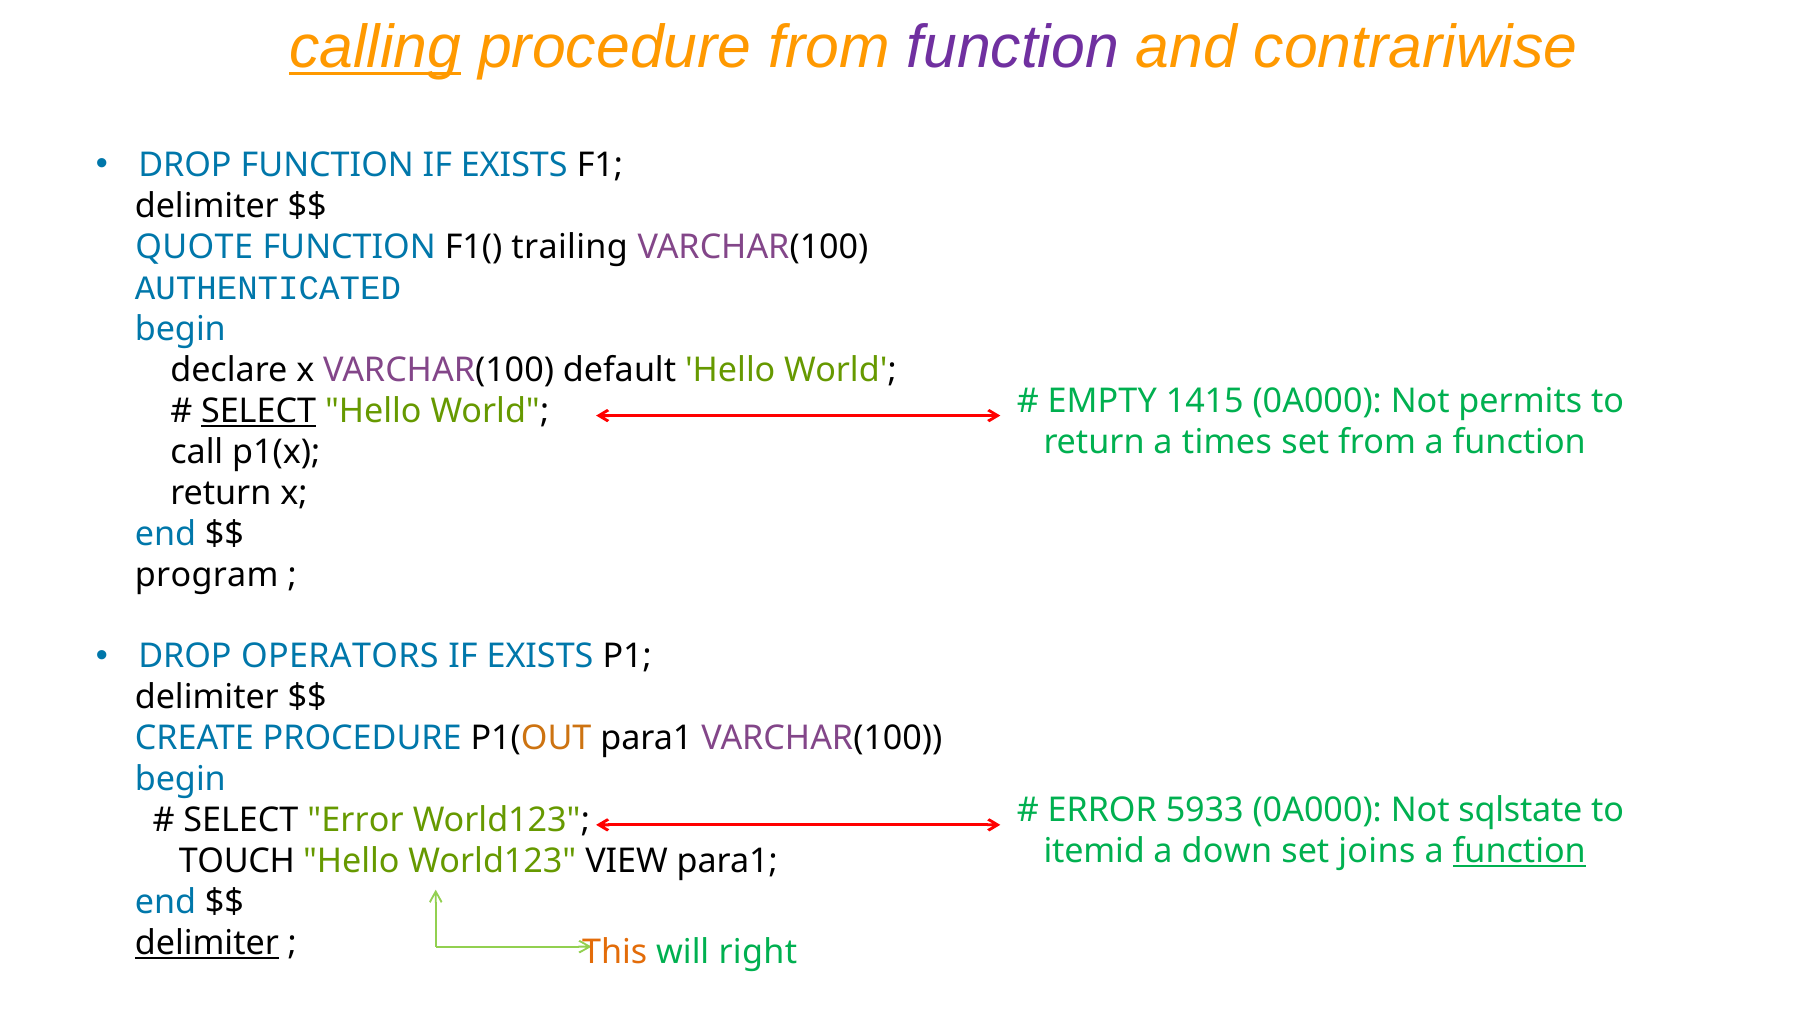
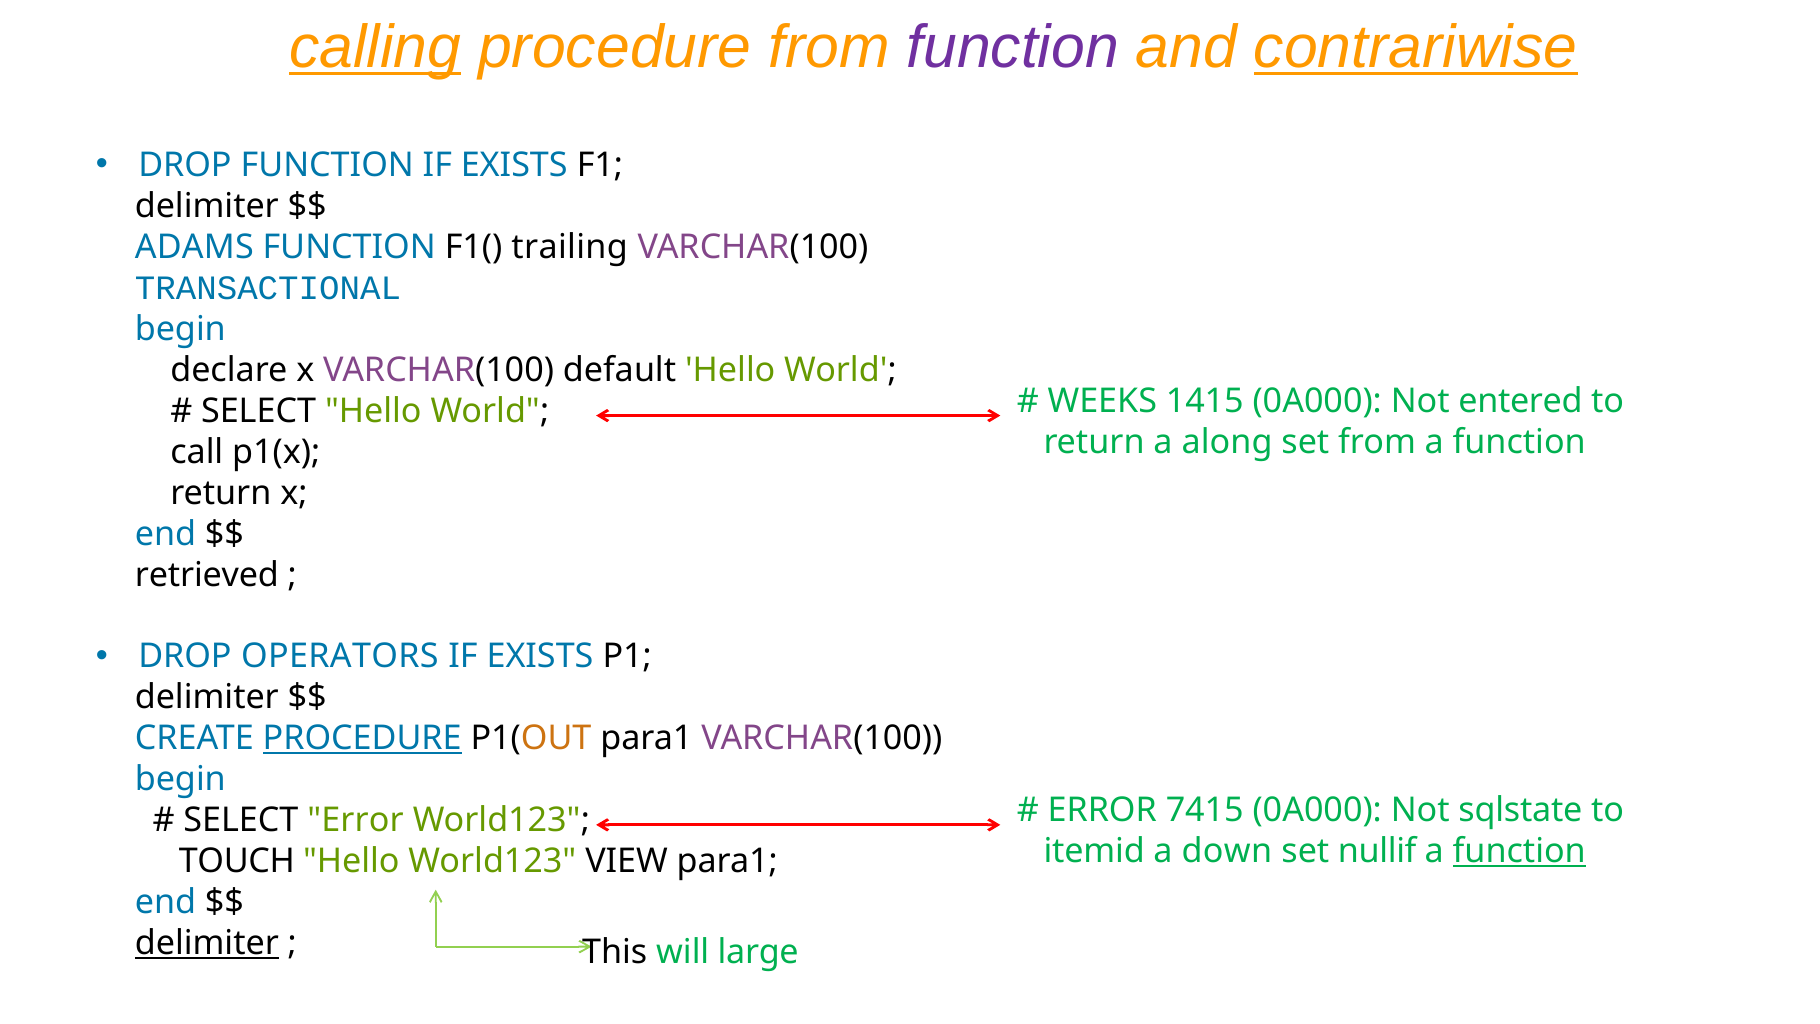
contrariwise underline: none -> present (1416, 47)
QUOTE: QUOTE -> ADAMS (194, 247)
AUTHENTICATED: AUTHENTICATED -> TRANSACTIONAL (268, 288)
EMPTY: EMPTY -> WEEKS (1102, 401)
permits: permits -> entered (1521, 401)
SELECT underline: present -> none (259, 411)
times: times -> along (1227, 442)
program: program -> retrieved (207, 575)
PROCEDURE underline: none -> present (362, 738)
5933: 5933 -> 7415 (1205, 810)
joins: joins -> nullif (1377, 851)
This colour: orange -> black (615, 952)
right: right -> large (758, 952)
